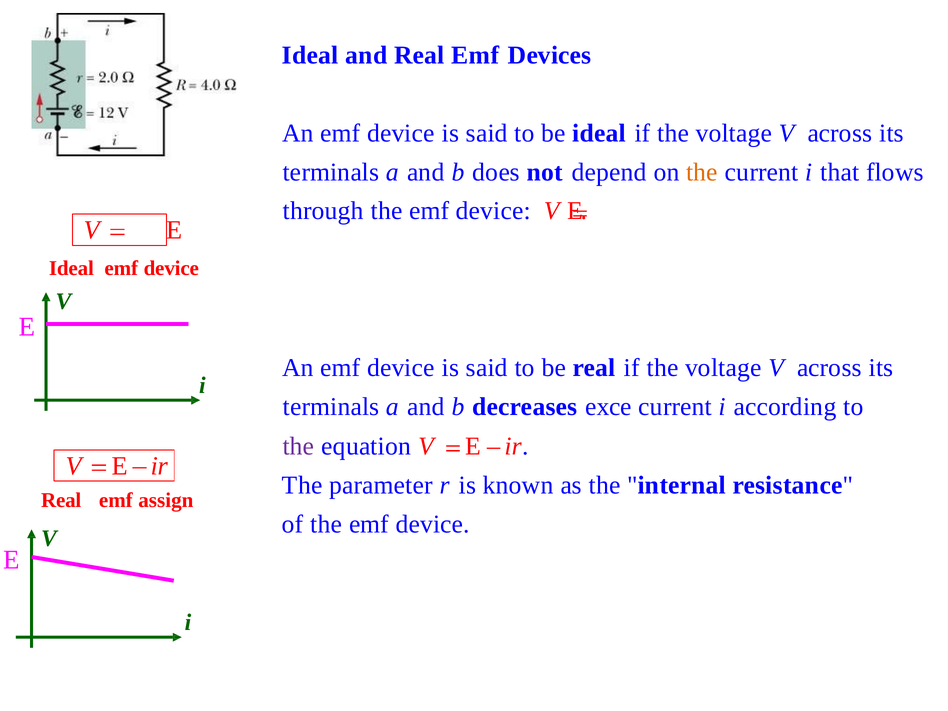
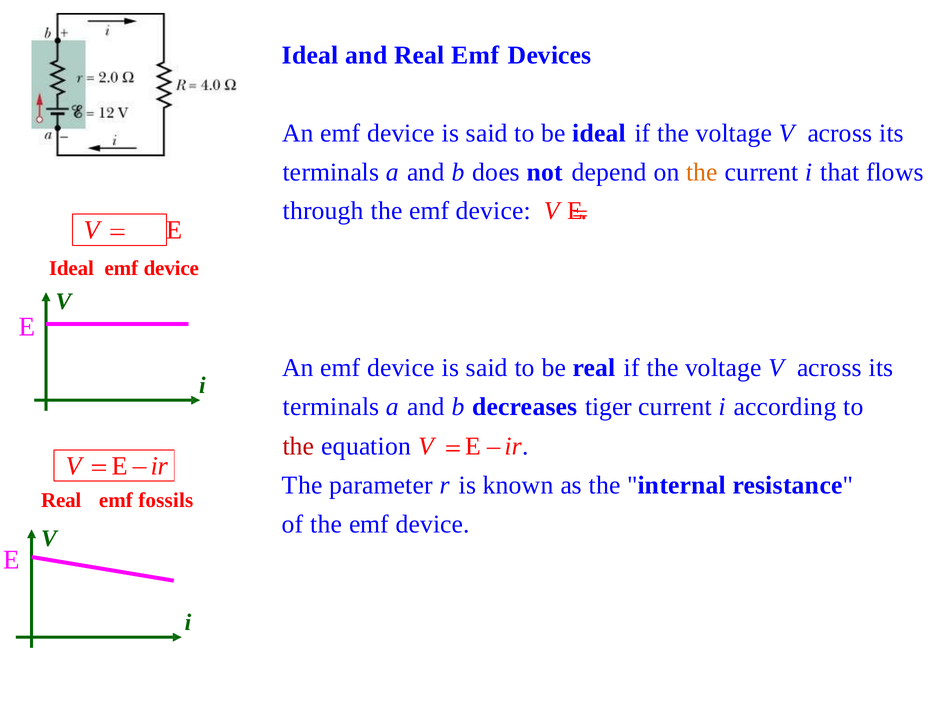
exce: exce -> tiger (609, 407)
the colour: purple -> red (298, 446)
assign: assign -> fossils (166, 500)
